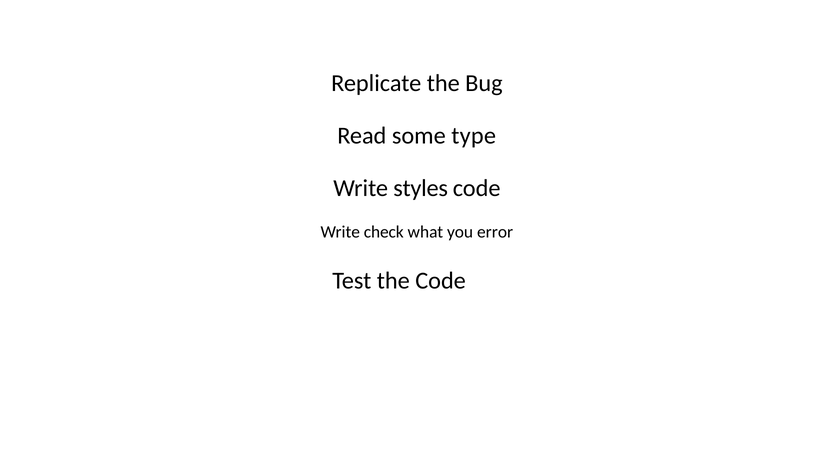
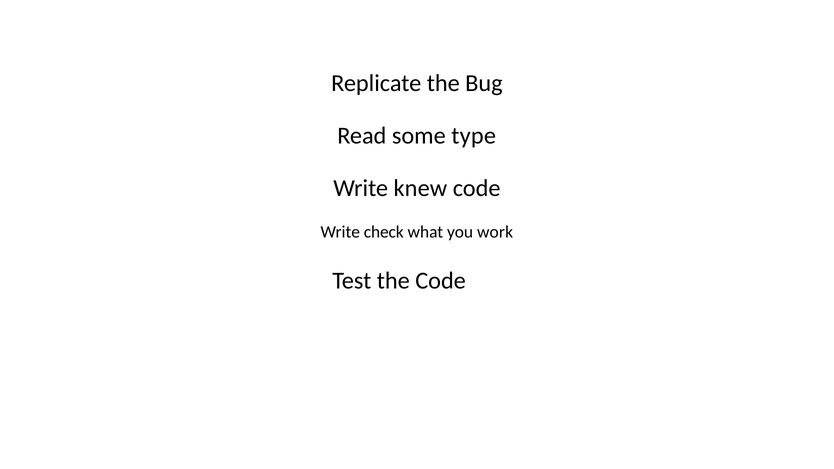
styles: styles -> knew (420, 188)
error: error -> work (495, 232)
